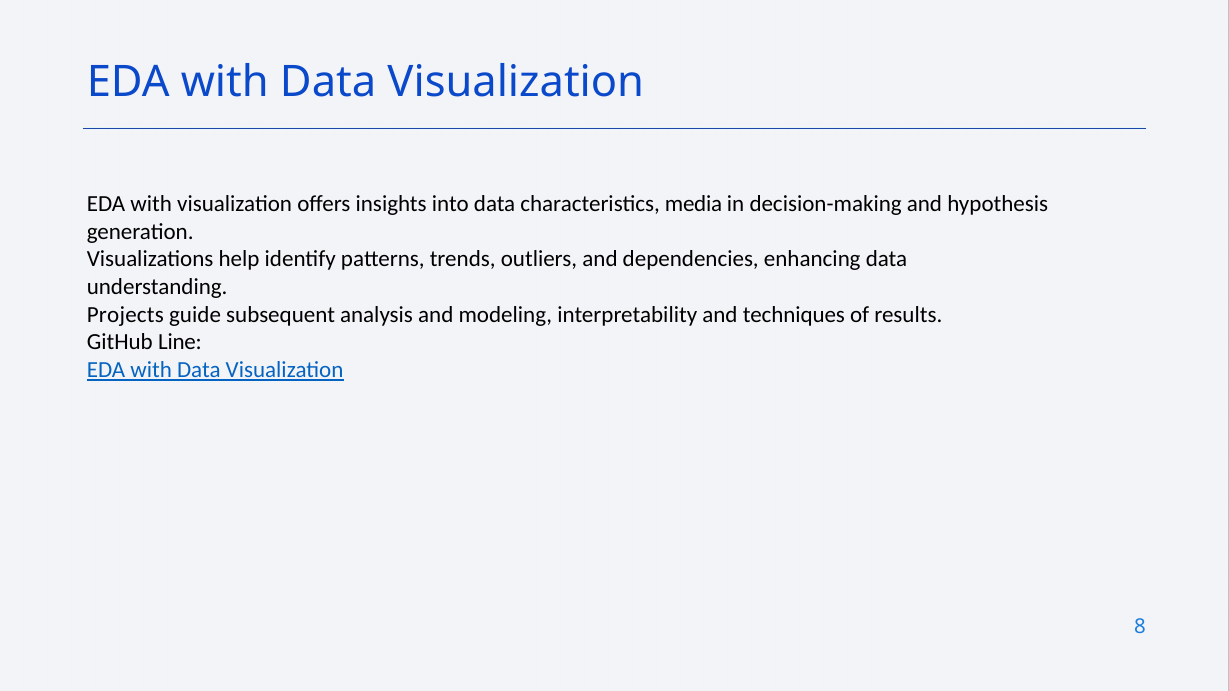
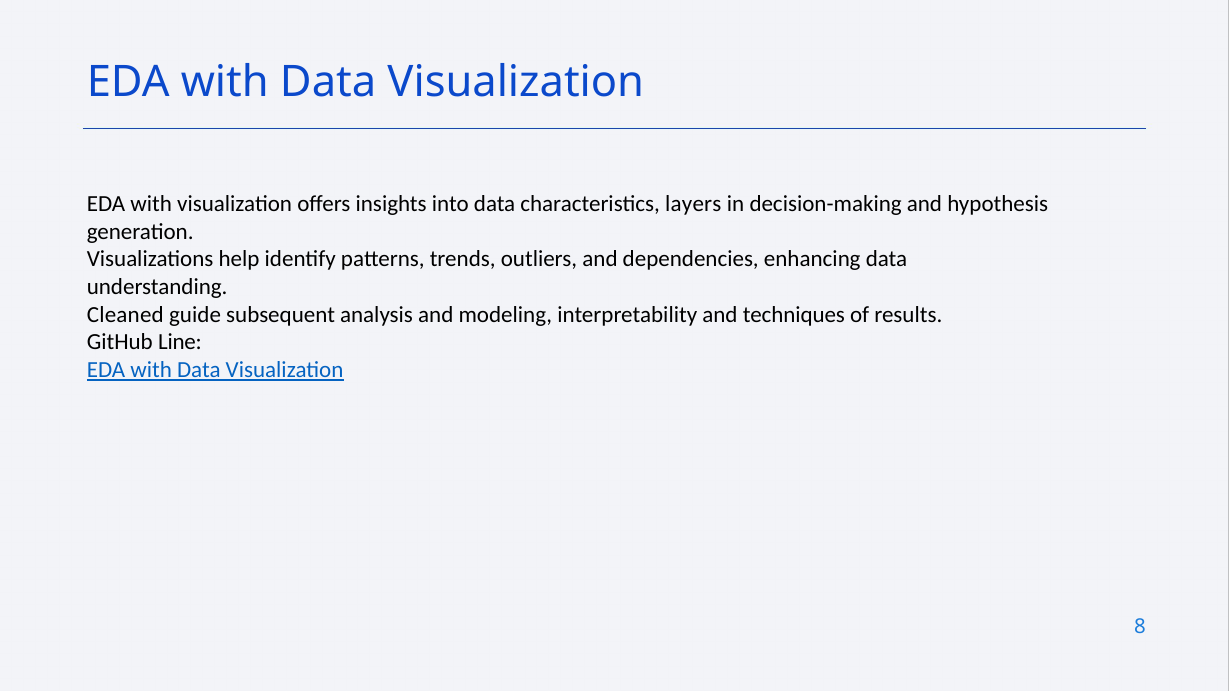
media: media -> layers (693, 204)
Projects: Projects -> Cleaned (125, 315)
